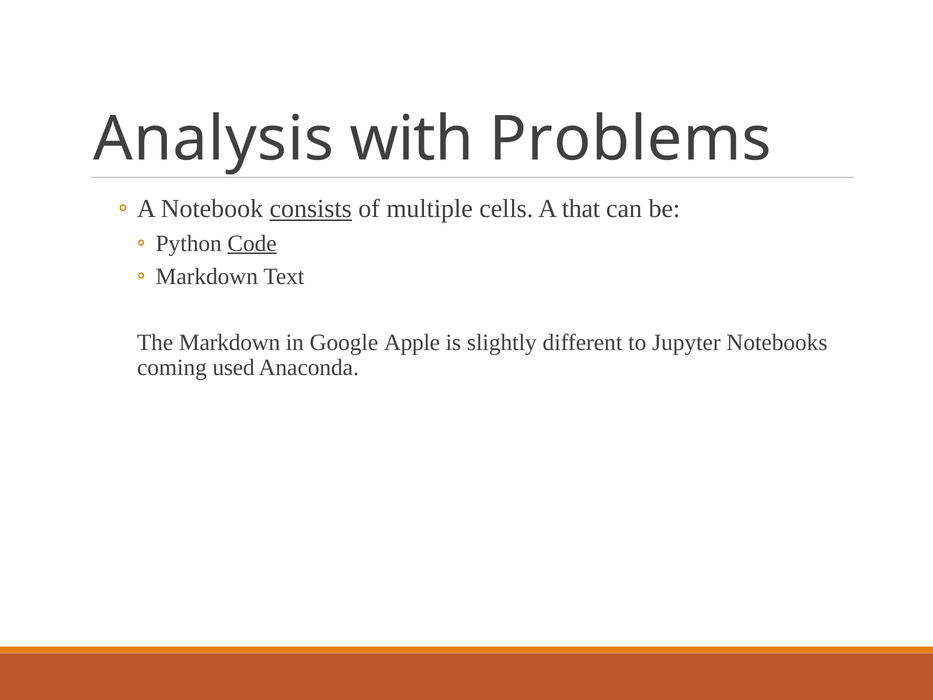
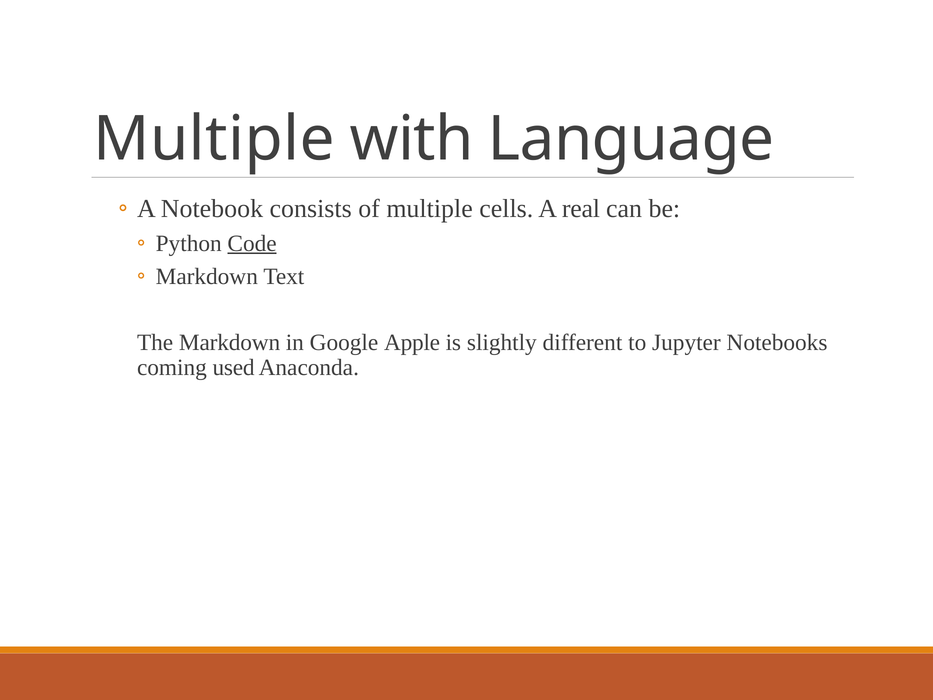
Analysis: Analysis -> Multiple (214, 139)
Problems: Problems -> Language (631, 139)
consists underline: present -> none (311, 209)
that: that -> real (581, 209)
